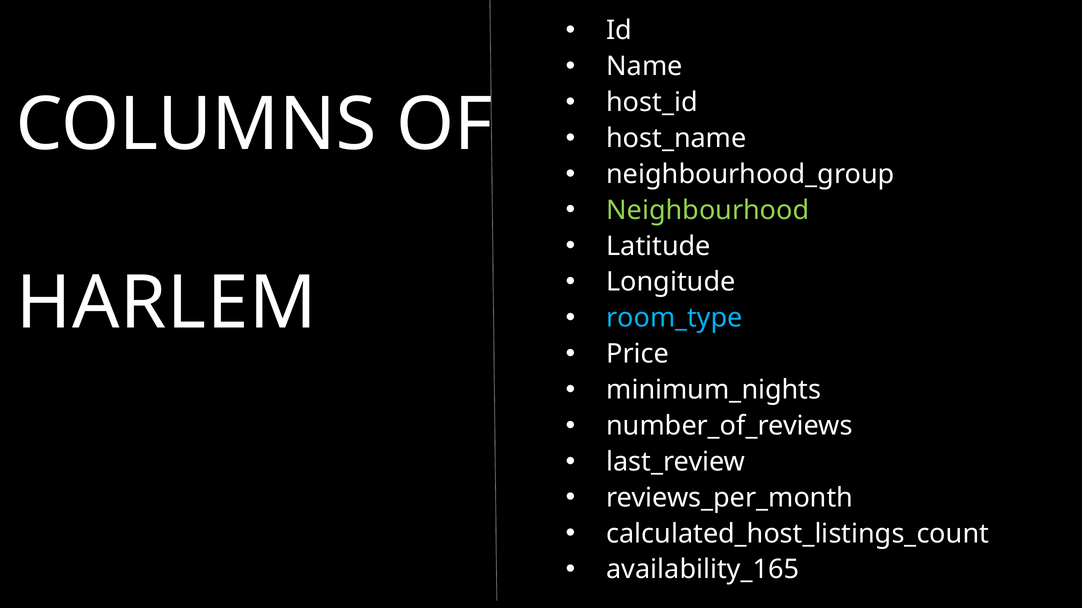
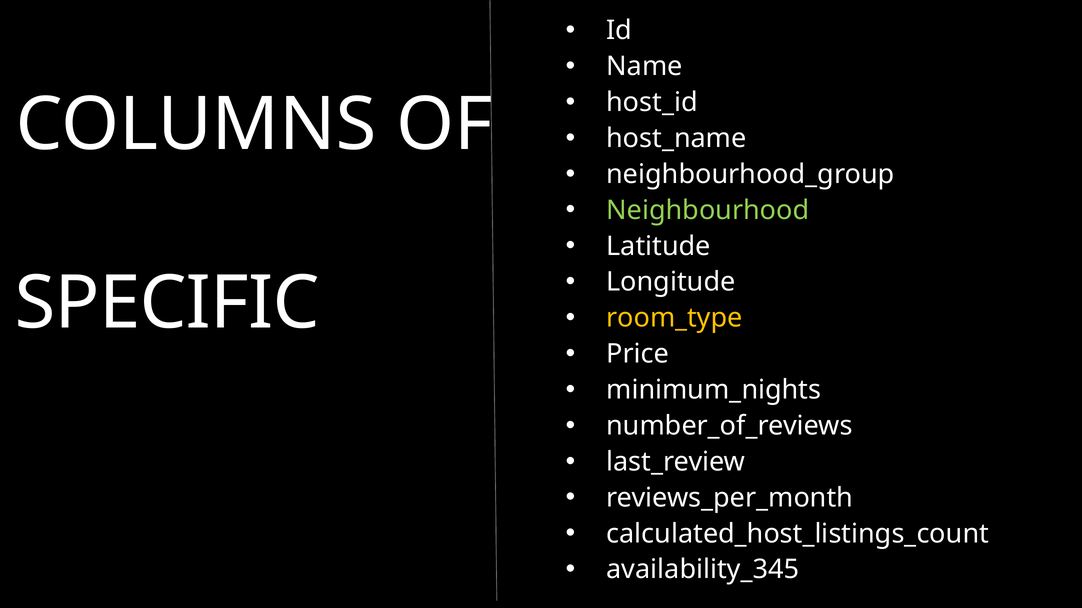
HARLEM: HARLEM -> SPECIFIC (167, 303)
room_type colour: light blue -> yellow (674, 318)
availability_165: availability_165 -> availability_345 (703, 570)
